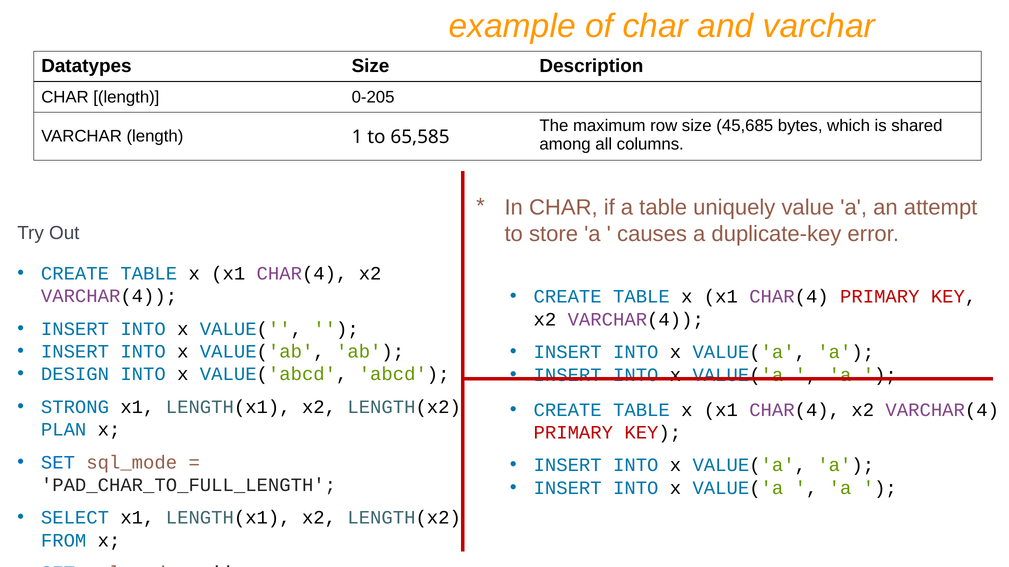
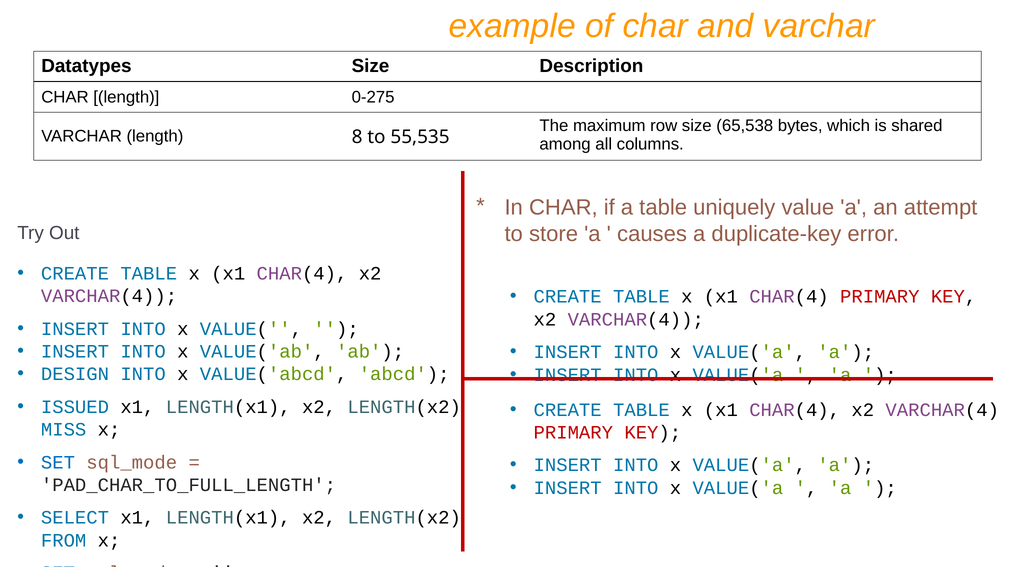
0-205: 0-205 -> 0-275 (373, 97)
45,685: 45,685 -> 65,538 (745, 126)
1: 1 -> 8 (357, 137)
65,585: 65,585 -> 55,535 (420, 137)
STRONG: STRONG -> ISSUED (75, 407)
PLAN: PLAN -> MISS (64, 430)
